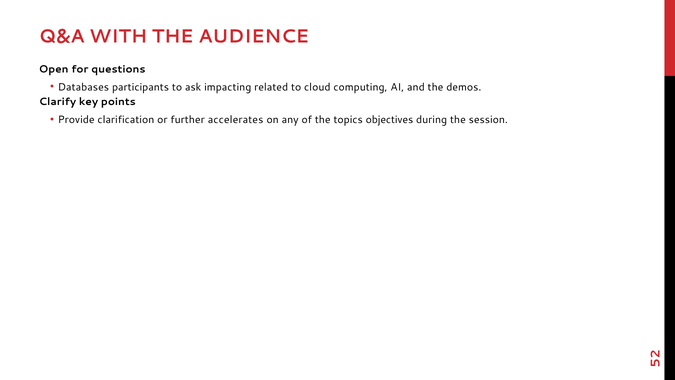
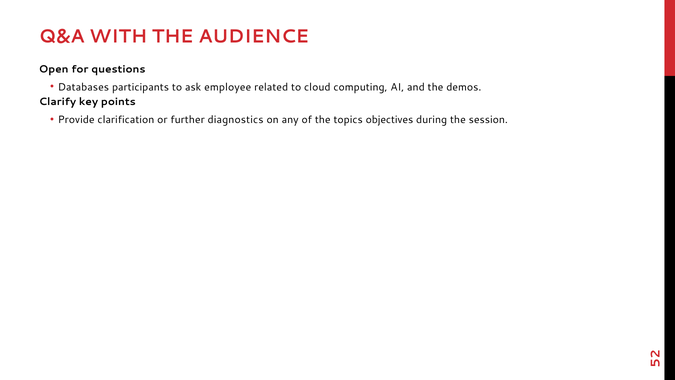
impacting: impacting -> employee (228, 87)
accelerates: accelerates -> diagnostics (236, 120)
